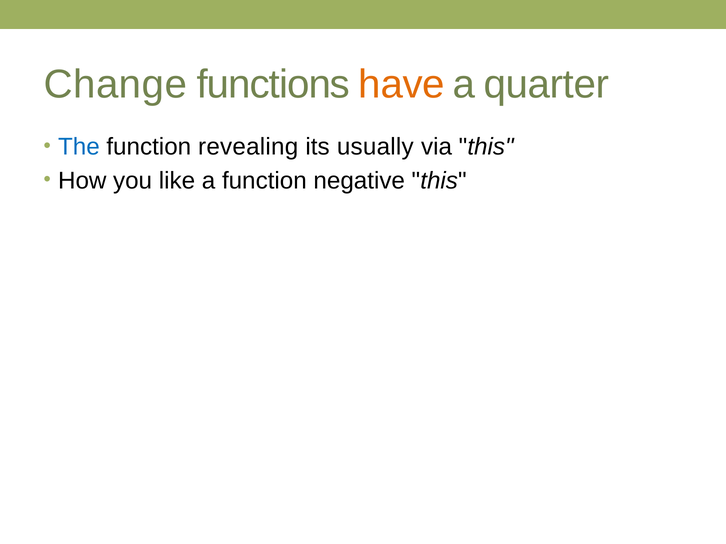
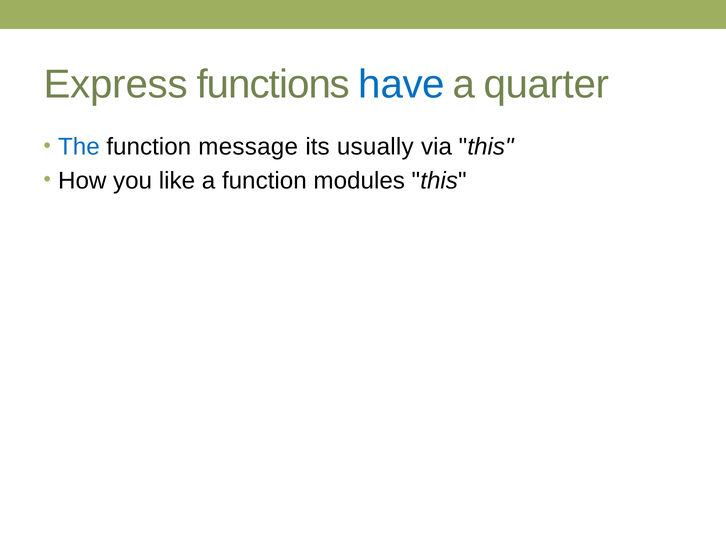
Change: Change -> Express (116, 85)
have colour: orange -> blue (402, 85)
revealing: revealing -> message (248, 147)
negative: negative -> modules (359, 181)
